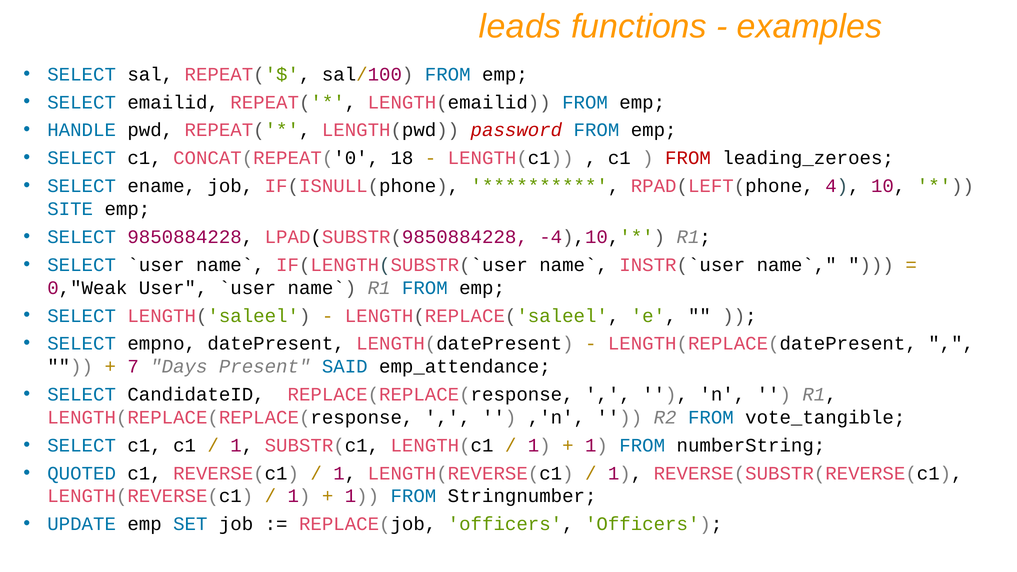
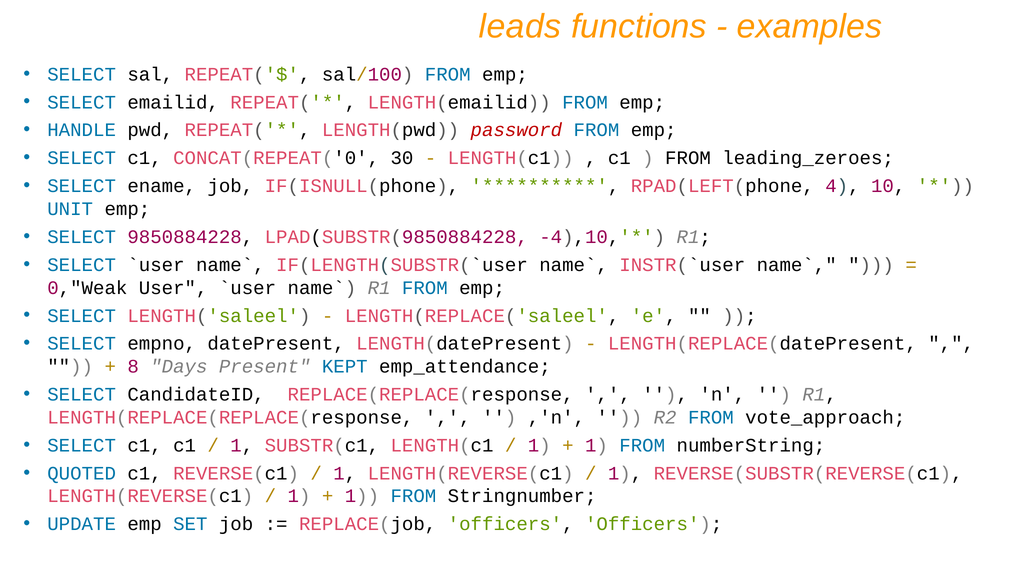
18: 18 -> 30 (402, 158)
FROM colour: red -> black (688, 158)
SITE: SITE -> UNIT (70, 209)
7: 7 -> 8 (133, 367)
SAID: SAID -> KEPT (345, 367)
vote_tangible: vote_tangible -> vote_approach (825, 417)
